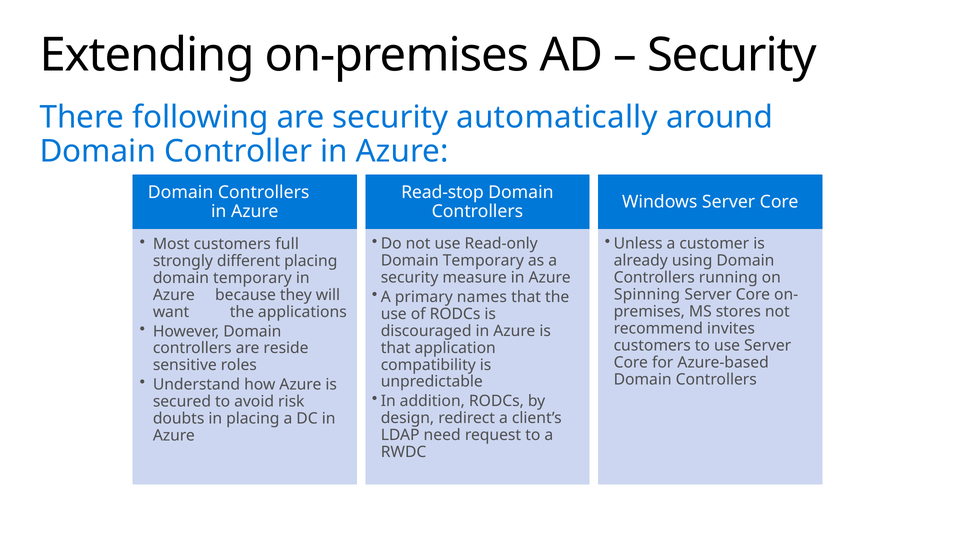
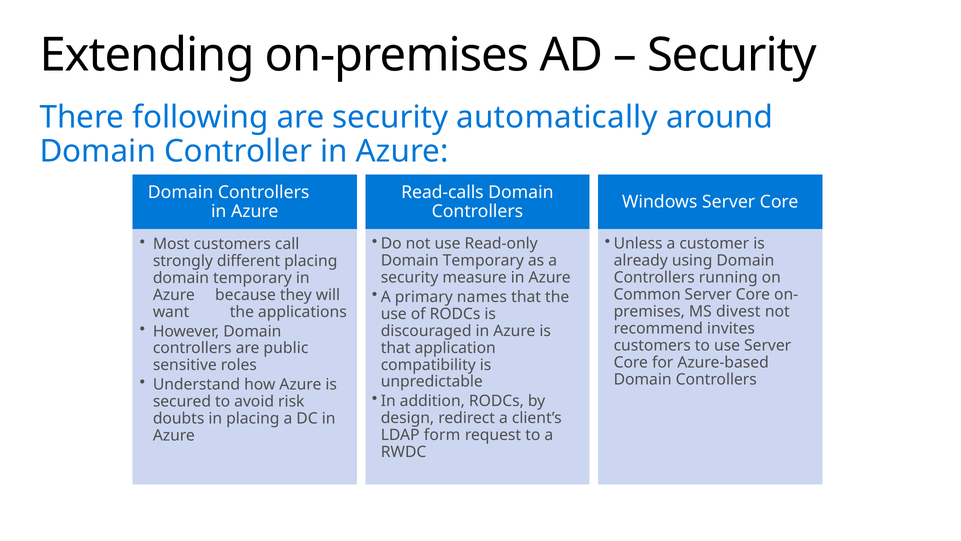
Read-stop: Read-stop -> Read-calls (442, 192)
full: full -> call (287, 244)
Spinning: Spinning -> Common (647, 294)
stores: stores -> divest (738, 311)
reside: reside -> public (286, 348)
need: need -> form (442, 435)
